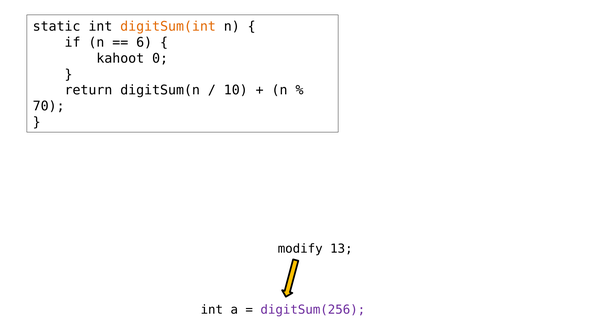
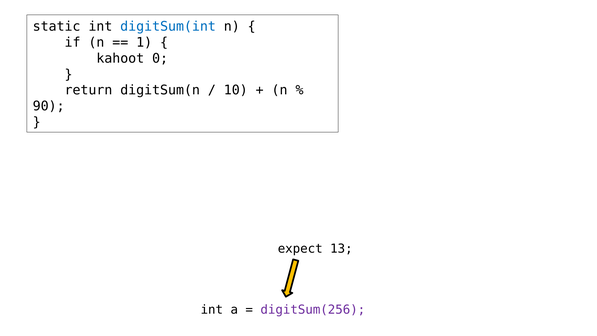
digitSum(int colour: orange -> blue (168, 27)
6: 6 -> 1 (144, 42)
70: 70 -> 90 (49, 106)
modify: modify -> expect (300, 249)
